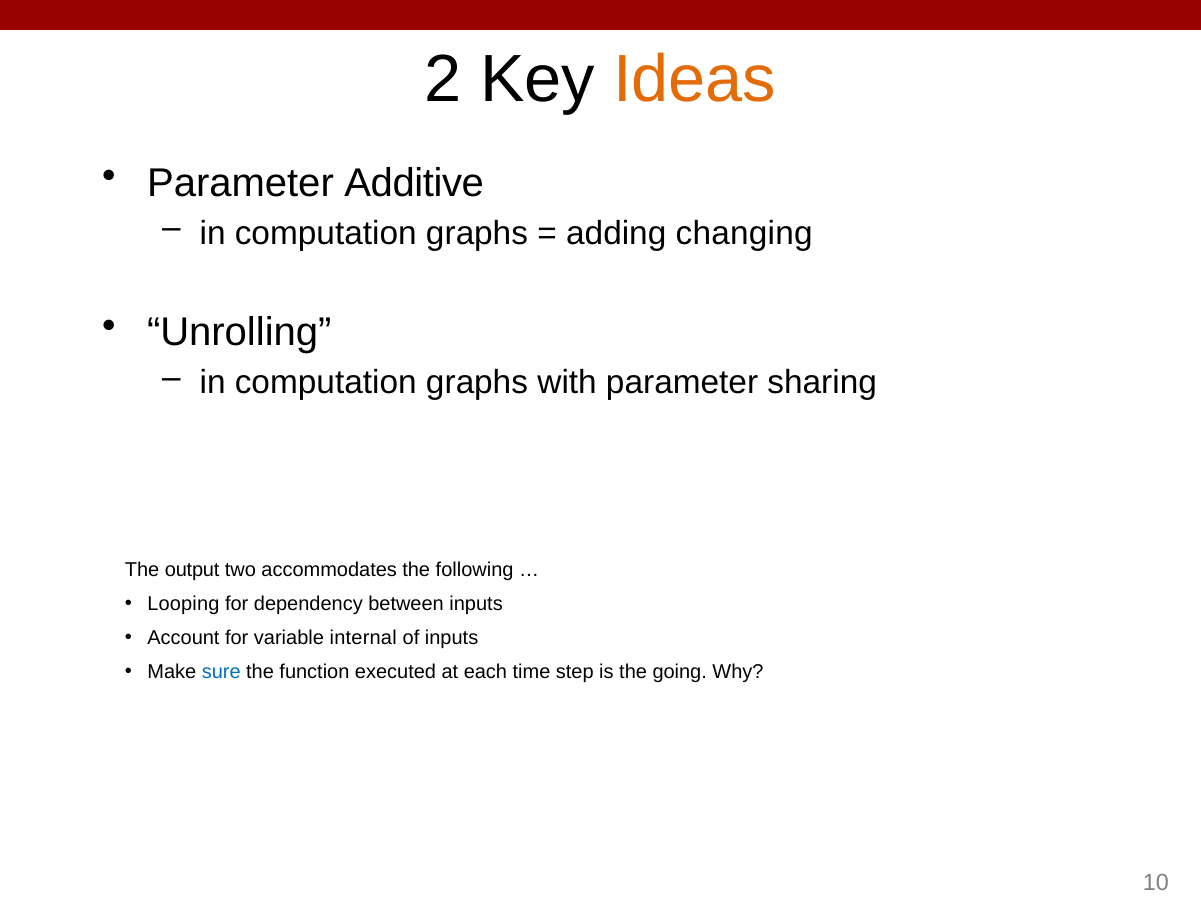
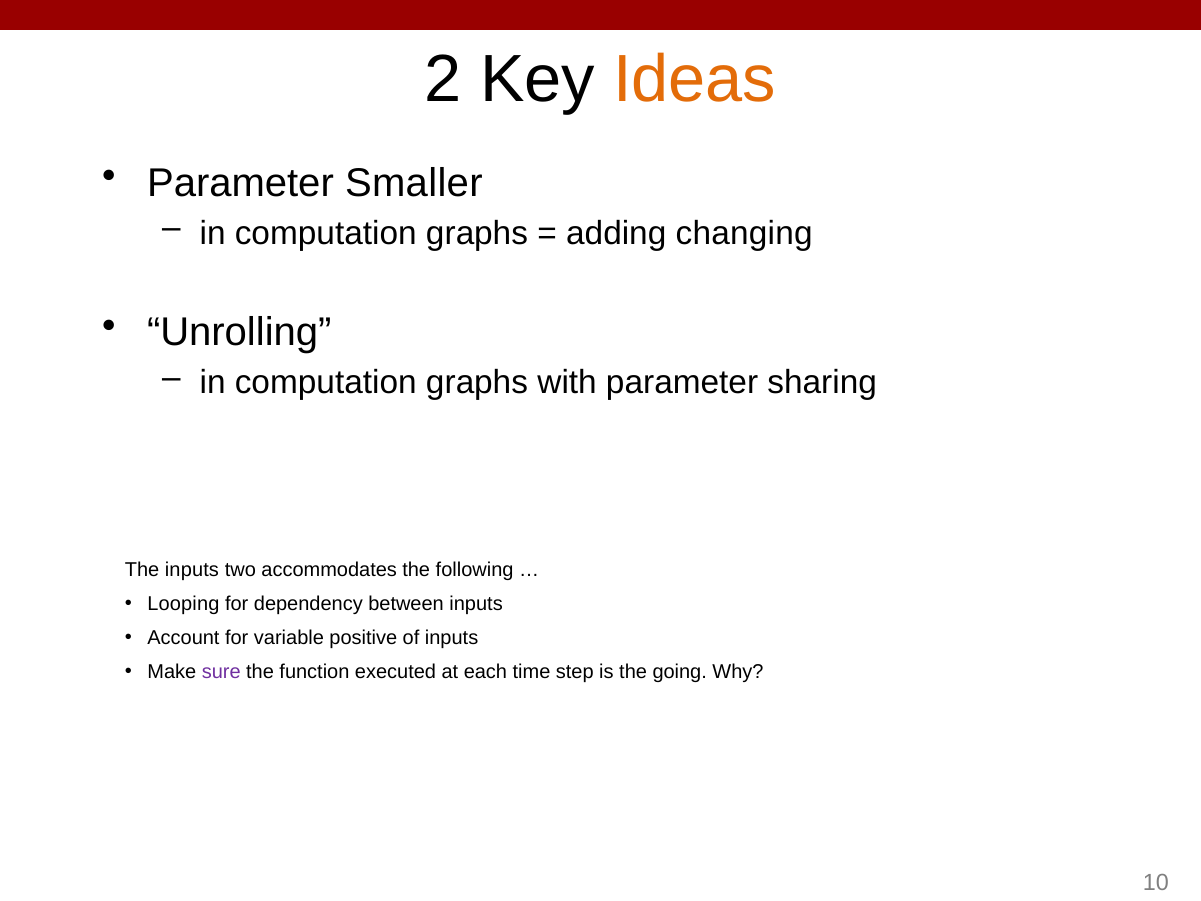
Additive: Additive -> Smaller (414, 183)
The output: output -> inputs (192, 570)
internal: internal -> positive (363, 638)
sure colour: blue -> purple (221, 672)
